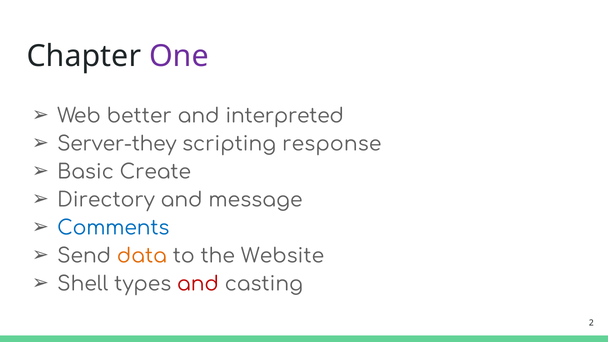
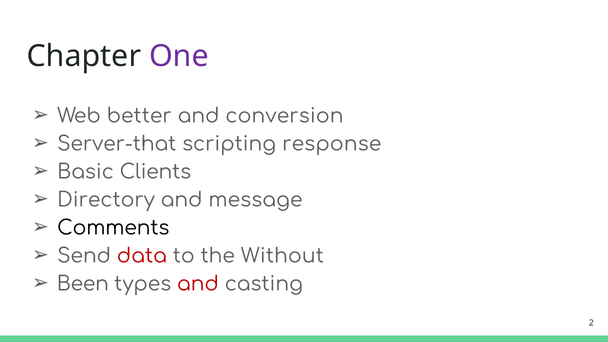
interpreted: interpreted -> conversion (284, 116)
Server-they: Server-they -> Server-that (117, 144)
Create: Create -> Clients (155, 172)
Comments colour: blue -> black (113, 228)
data colour: orange -> red (142, 256)
Website: Website -> Without (282, 256)
Shell: Shell -> Been (83, 284)
